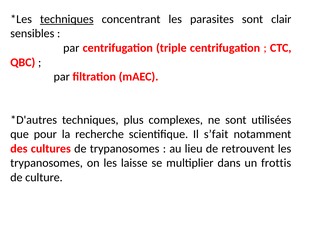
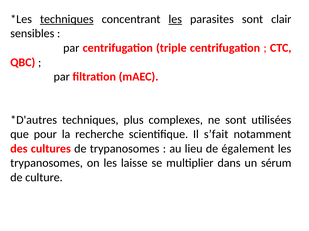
les underline: none -> present (175, 19)
retrouvent: retrouvent -> également (248, 149)
frottis: frottis -> sérum (276, 164)
